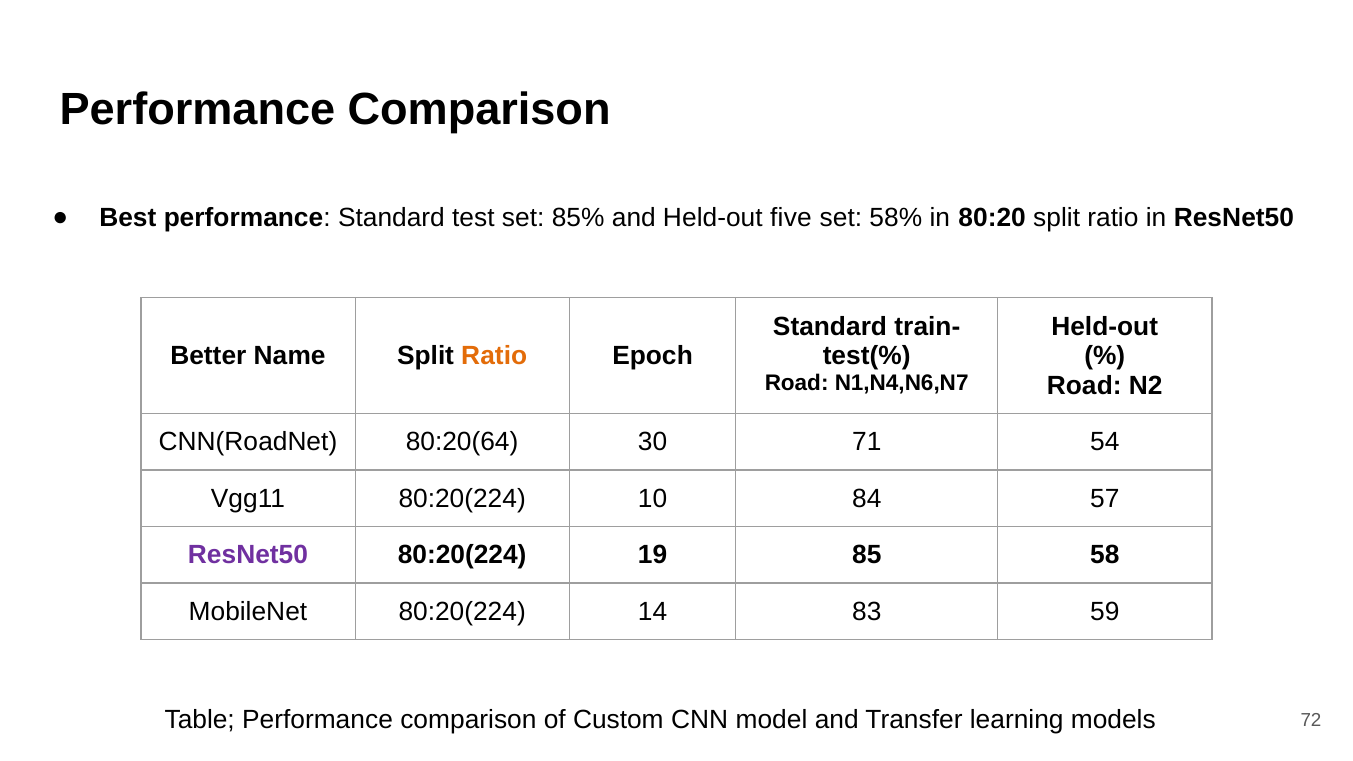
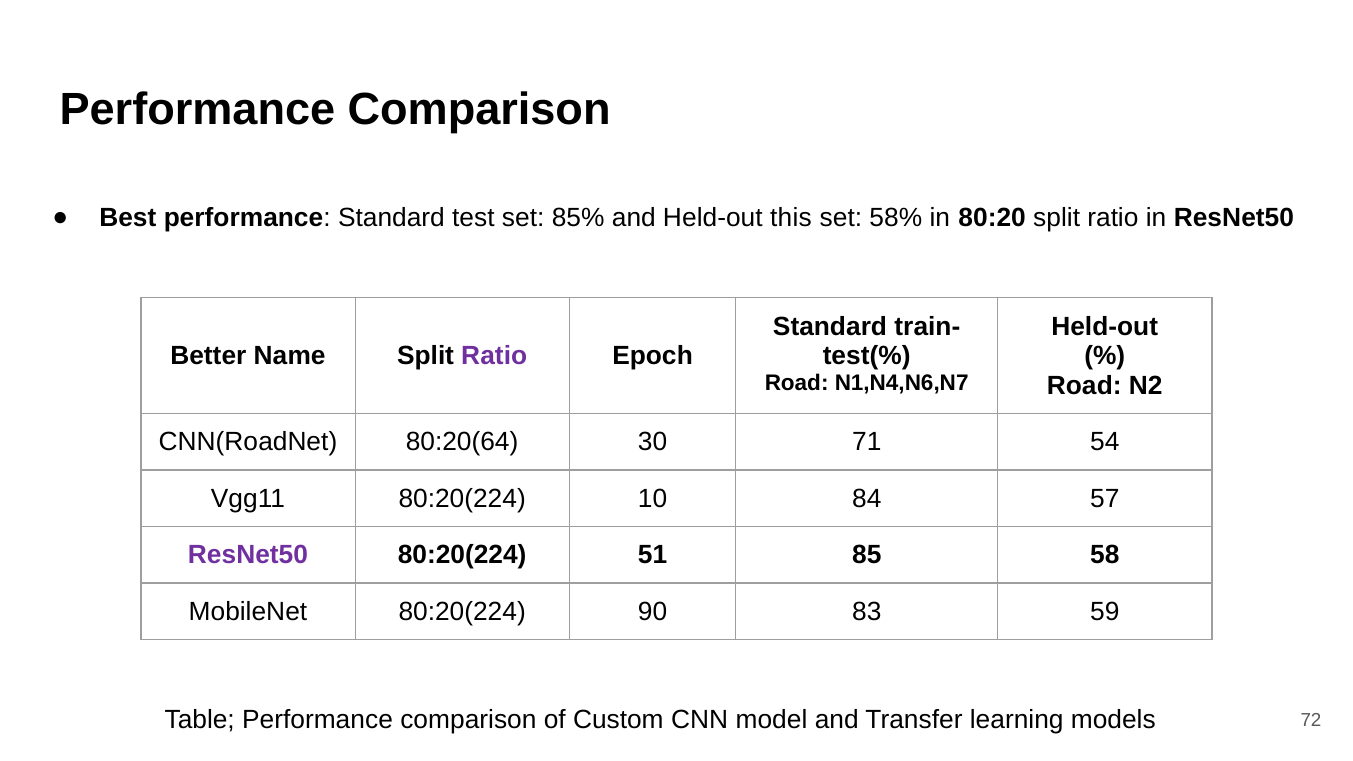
five: five -> this (791, 218)
Ratio colour: orange -> purple (494, 356)
19: 19 -> 51 (653, 555)
14: 14 -> 90 (653, 612)
